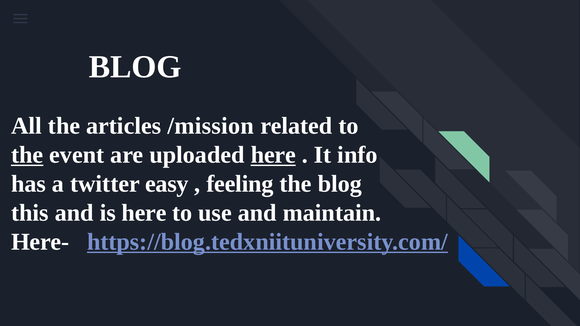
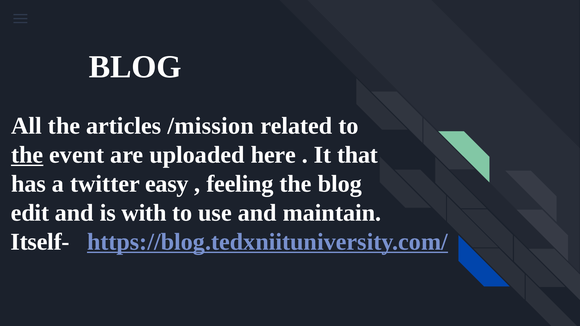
here underline: present -> none (273, 155)
info: info -> that (358, 155)
this: this -> edit (30, 213)
is here: here -> with (144, 213)
Here-: Here- -> Itself- (40, 242)
